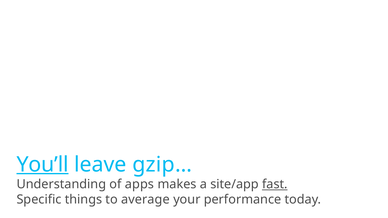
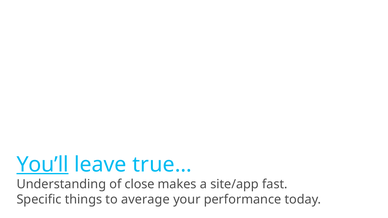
gzip…: gzip… -> true… (162, 165)
apps: apps -> close (140, 184)
fast underline: present -> none (275, 184)
